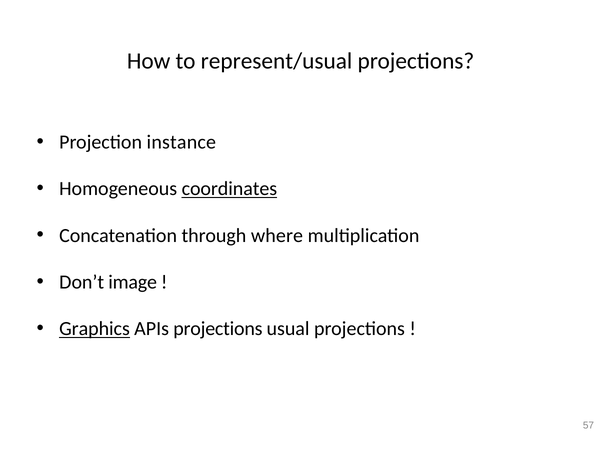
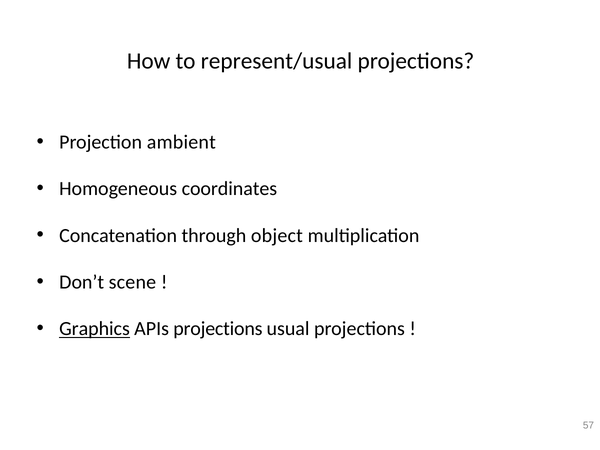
instance: instance -> ambient (181, 142)
coordinates underline: present -> none (229, 189)
where: where -> object (277, 236)
image: image -> scene (132, 282)
